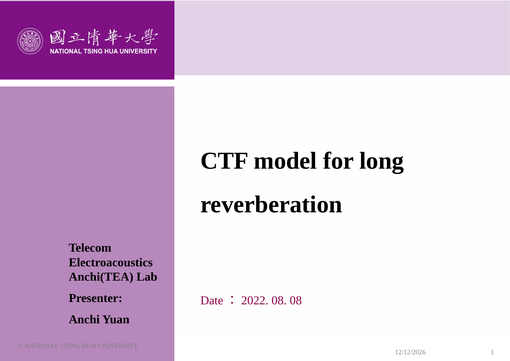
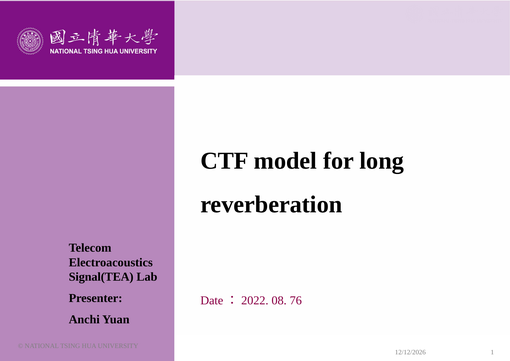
Anchi(TEA: Anchi(TEA -> Signal(TEA (101, 277)
08 08: 08 -> 76 (296, 300)
